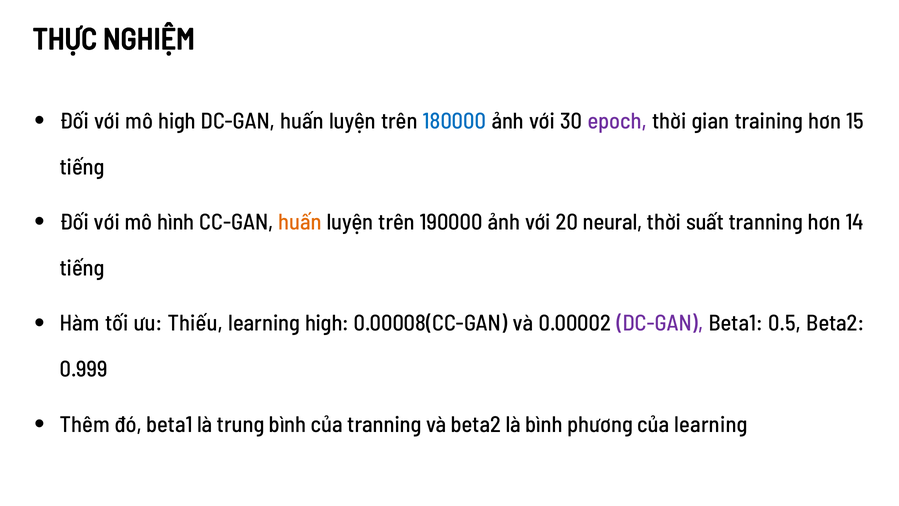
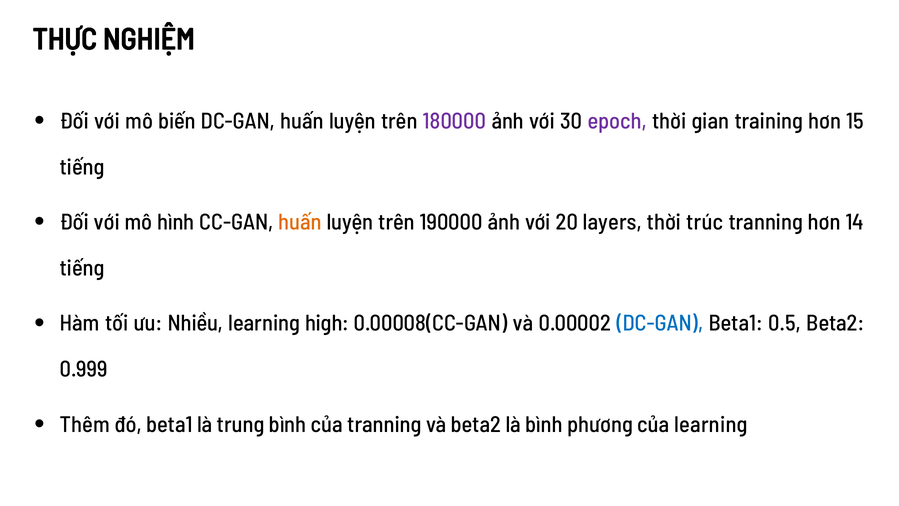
mô high: high -> biến (177, 121)
180000 colour: blue -> purple (455, 121)
neural: neural -> layers (612, 222)
suất: suất -> trúc (705, 222)
Thiếu: Thiếu -> Nhiều (195, 323)
DC-GAN colour: purple -> blue (660, 323)
